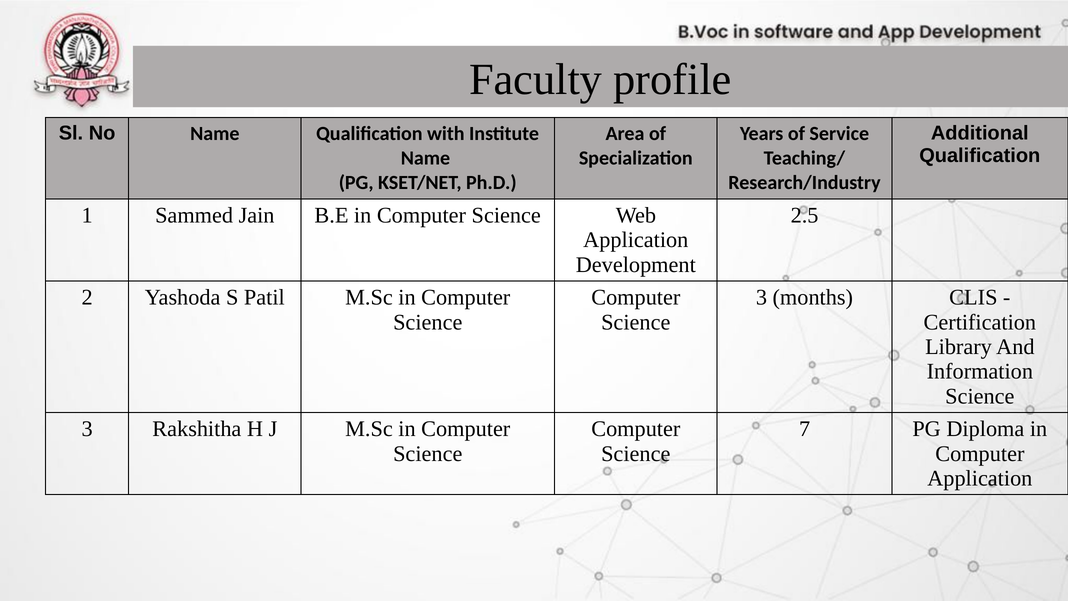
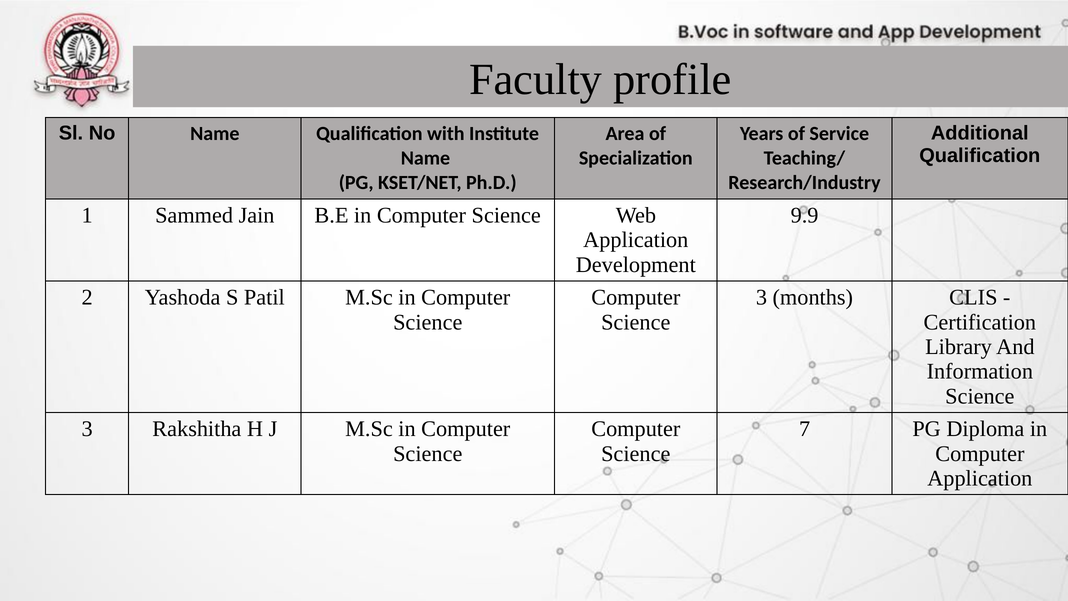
2.5: 2.5 -> 9.9 (805, 215)
